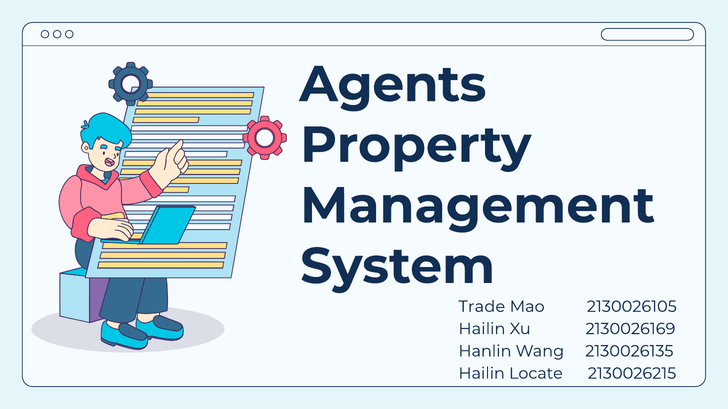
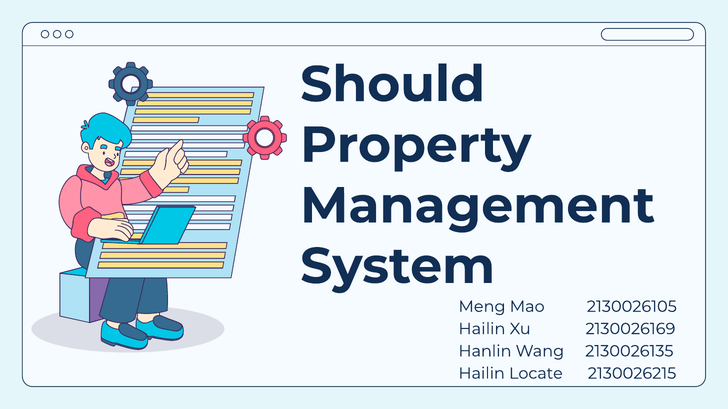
Agents: Agents -> Should (393, 85)
Trade: Trade -> Meng (482, 307)
